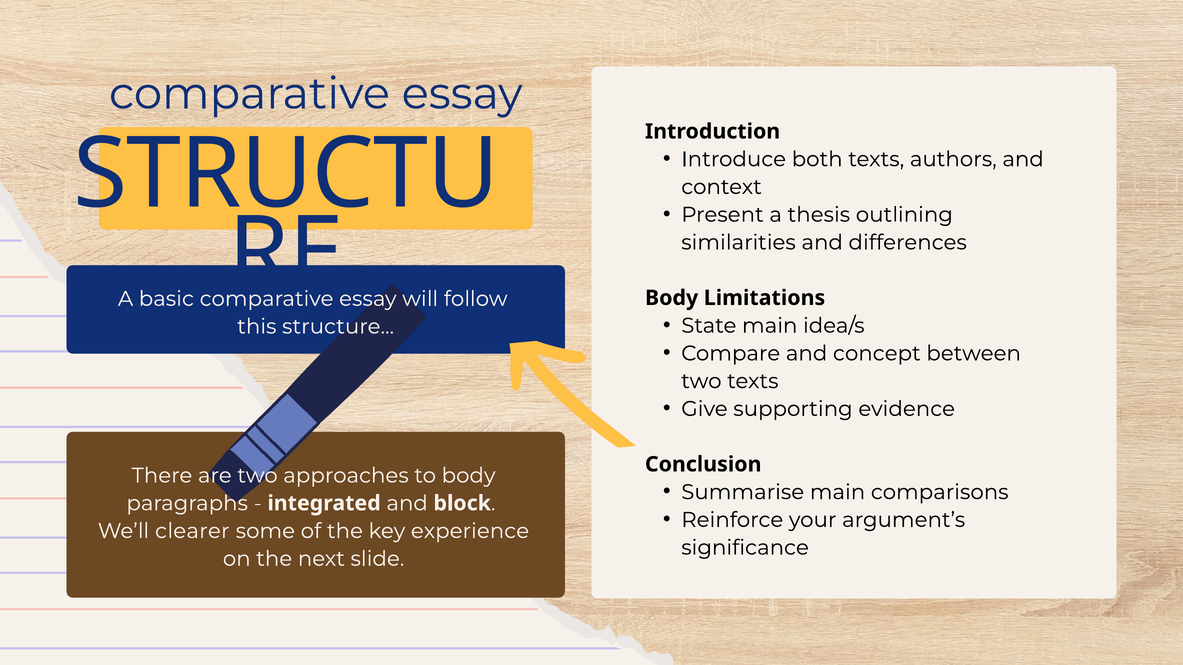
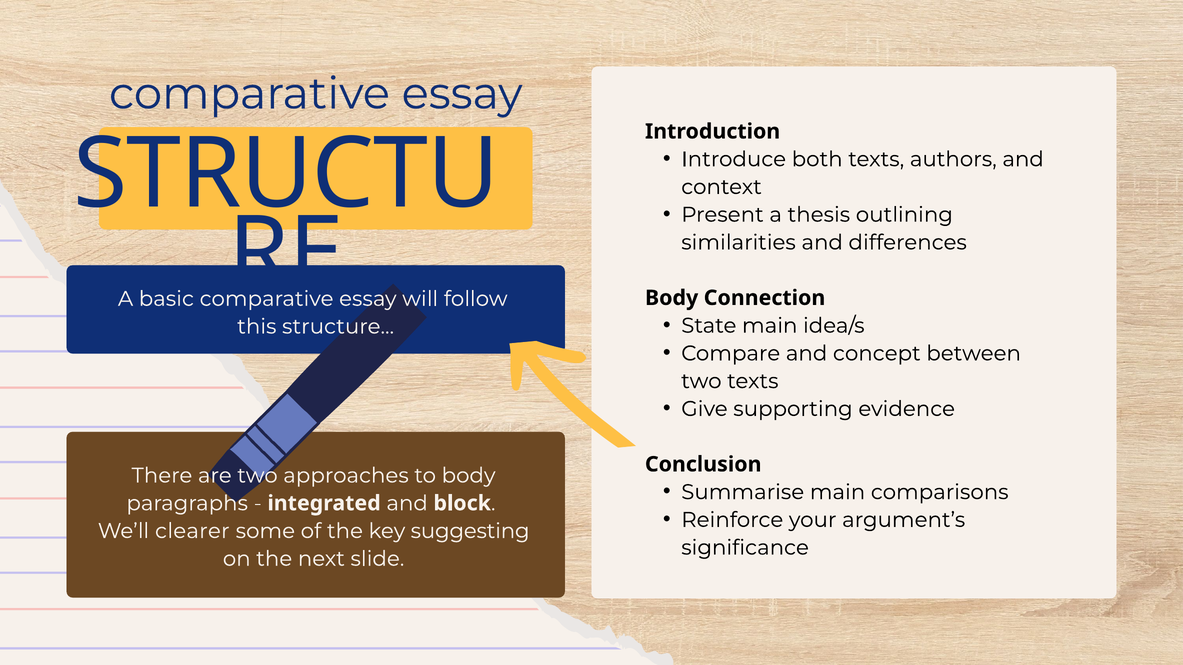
Limitations: Limitations -> Connection (765, 298)
experience: experience -> suggesting (470, 531)
